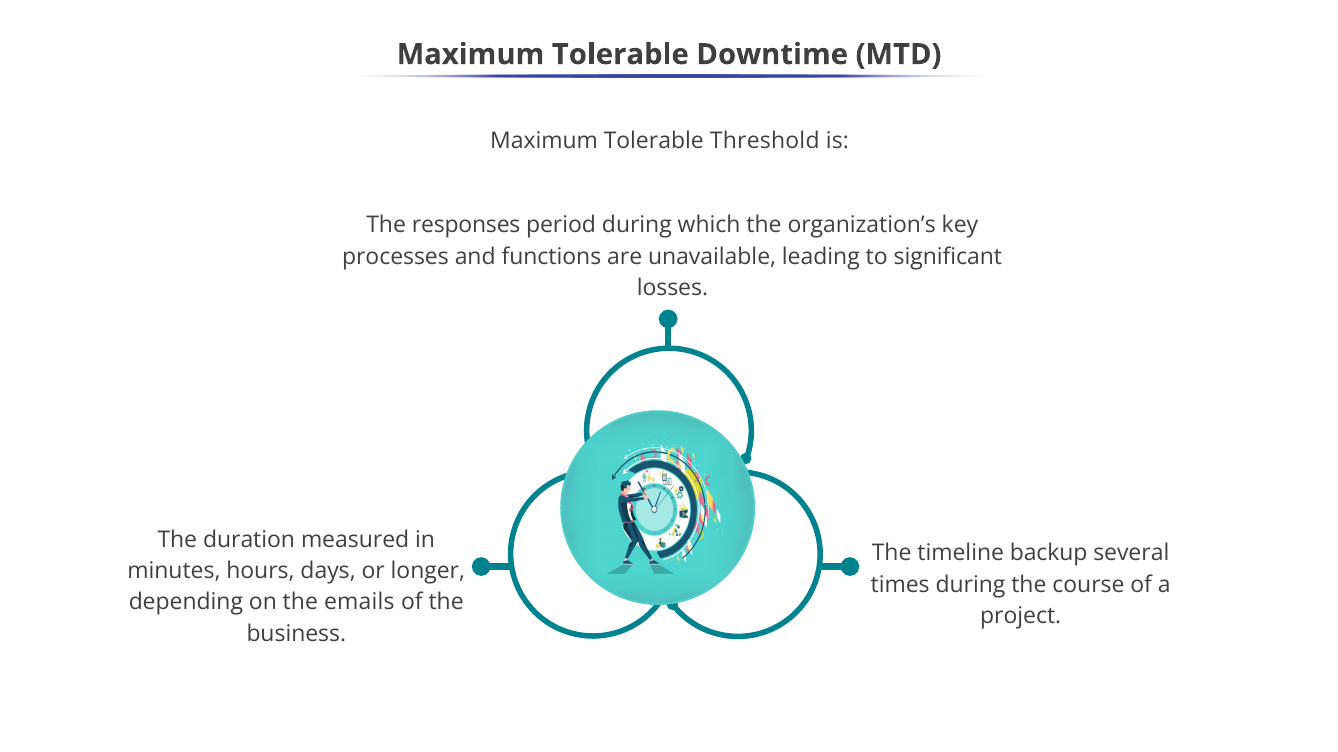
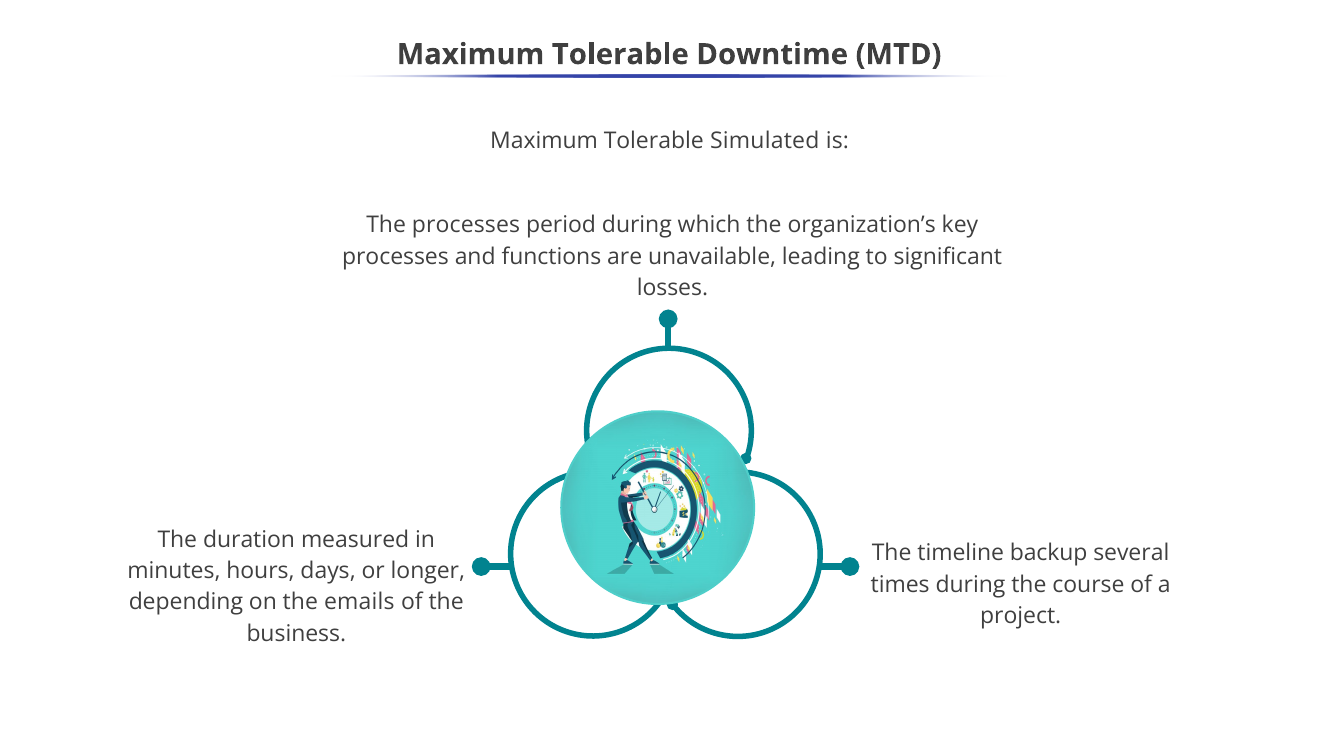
Threshold: Threshold -> Simulated (765, 141)
The responses: responses -> processes (466, 225)
